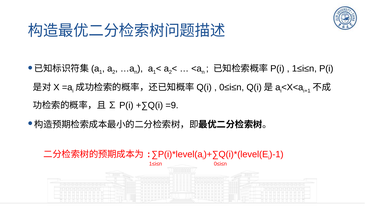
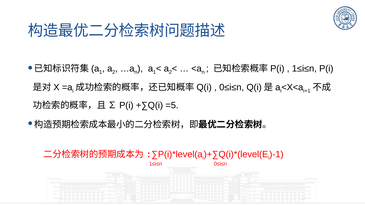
=9: =9 -> =5 (172, 105)
